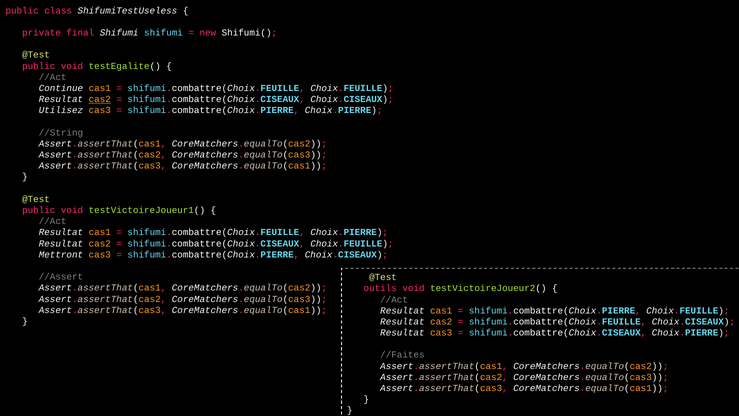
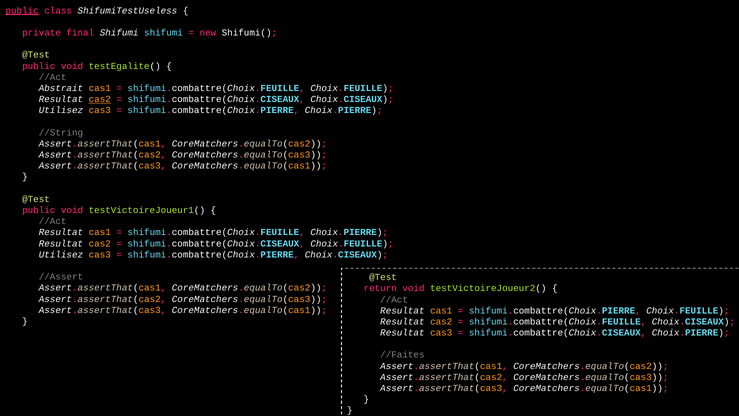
public underline: none -> present (22, 11)
Continue: Continue -> Abstrait (61, 88)
Mettront: Mettront -> Utilisez (61, 254)
outils: outils -> return (380, 288)
